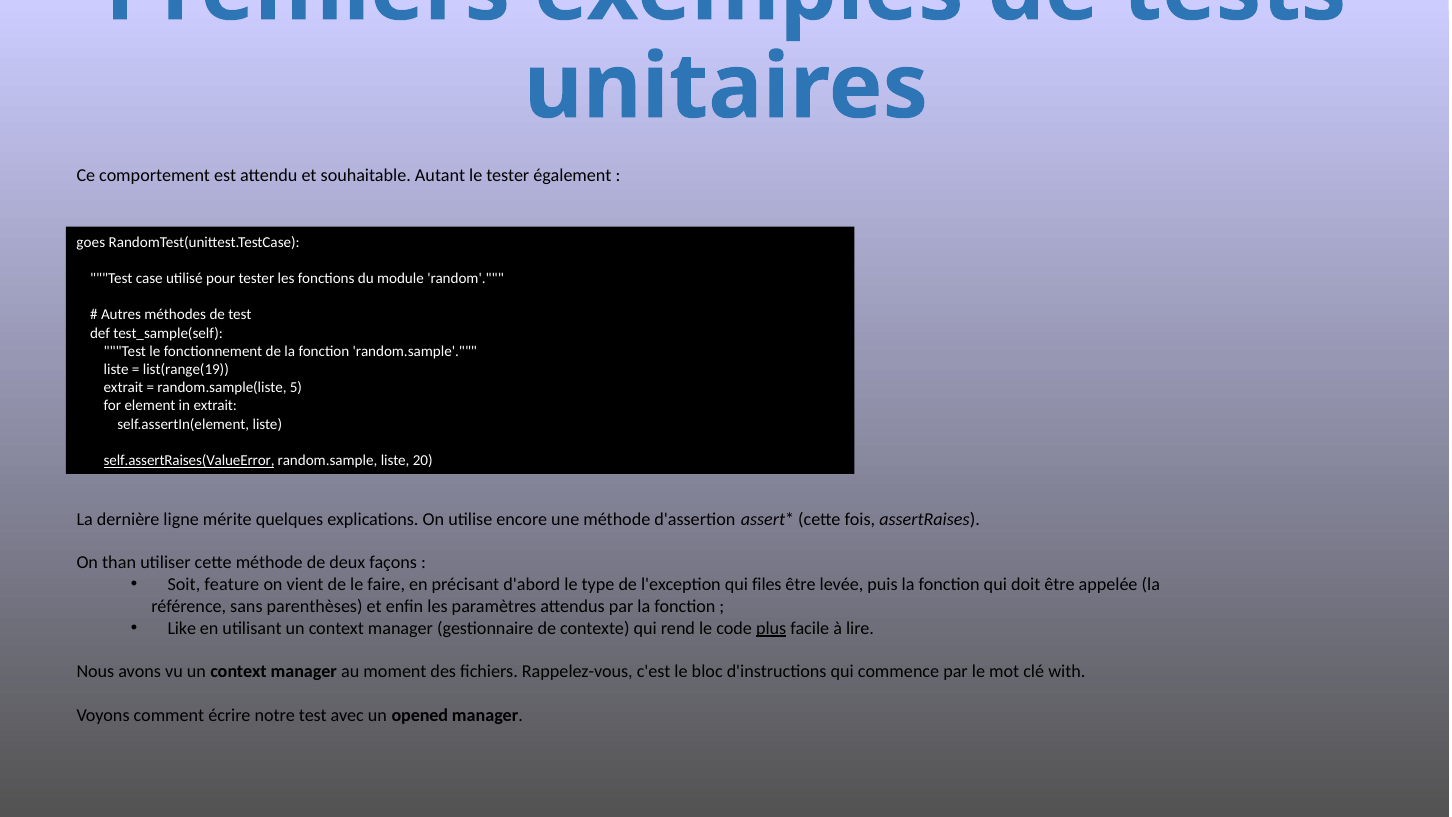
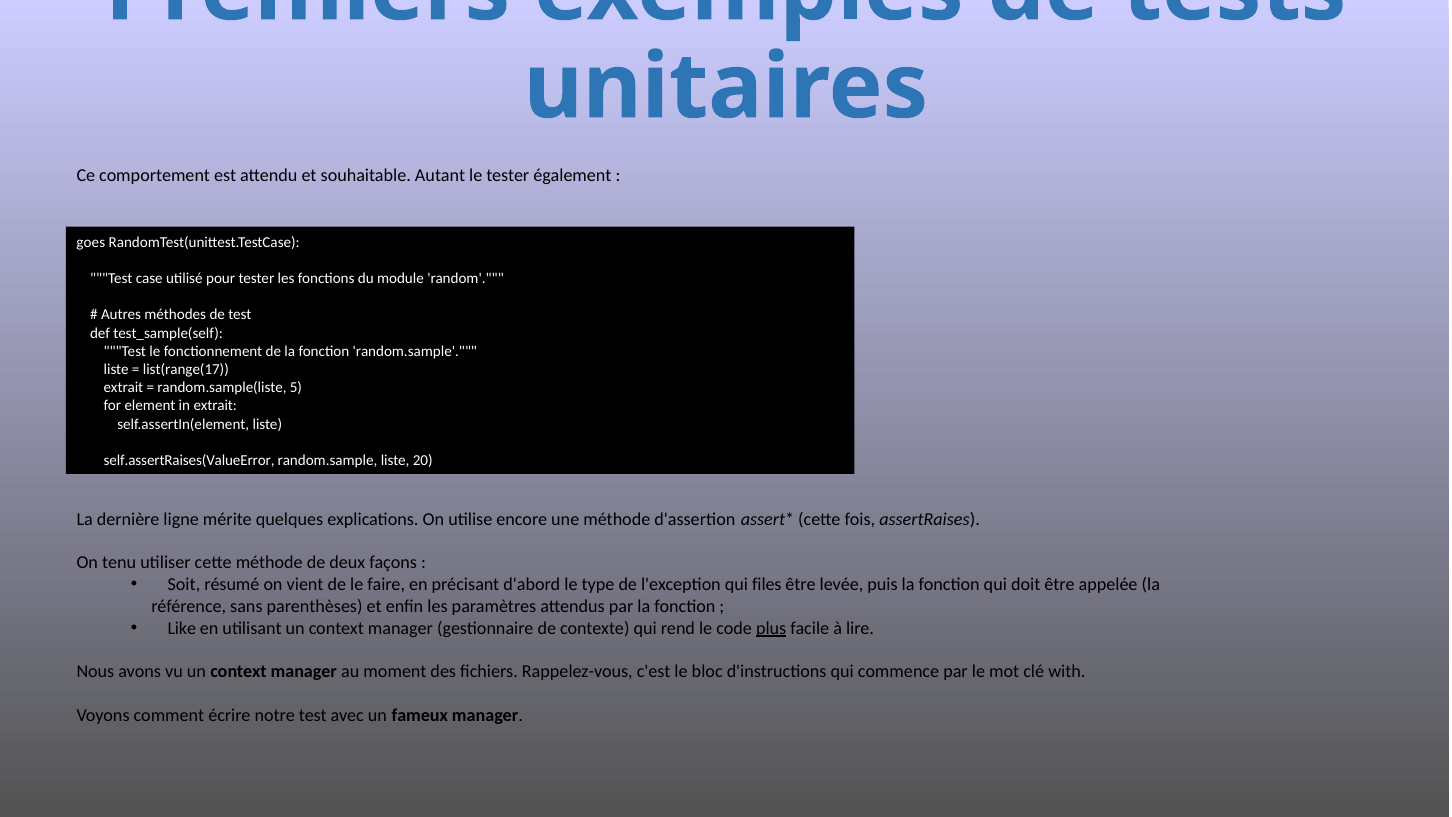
list(range(19: list(range(19 -> list(range(17 (186, 369)
self.assertRaises(ValueError underline: present -> none (189, 460)
than: than -> tenu (119, 563)
feature: feature -> résumé (232, 584)
opened: opened -> fameux (420, 715)
